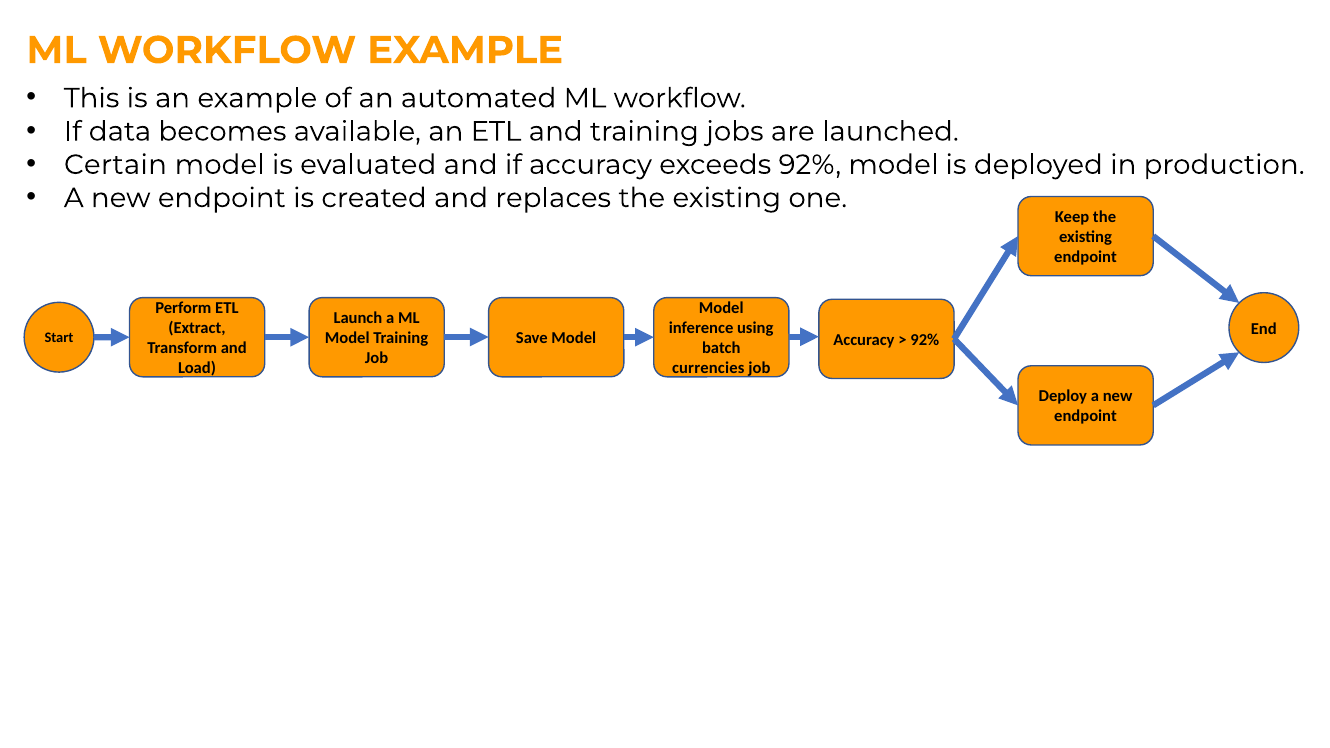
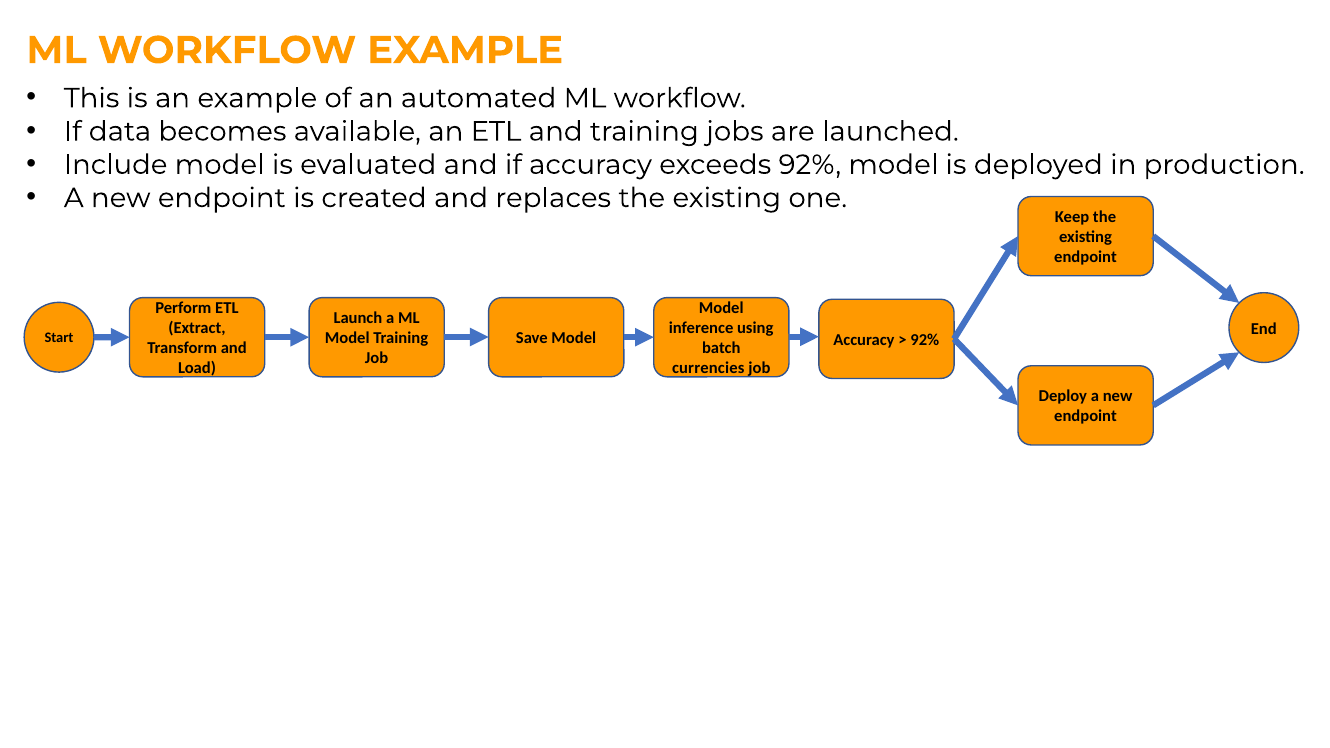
Certain: Certain -> Include (116, 165)
